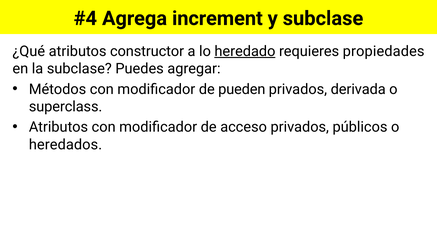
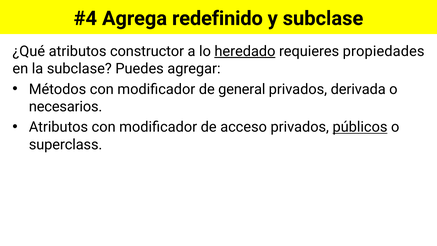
increment: increment -> redefinido (217, 18)
pueden: pueden -> general (242, 89)
superclass: superclass -> necesarios (66, 107)
públicos underline: none -> present (360, 127)
heredados: heredados -> superclass (66, 144)
